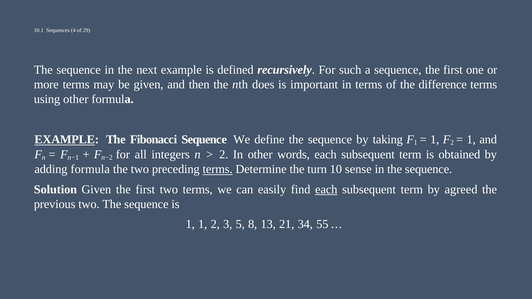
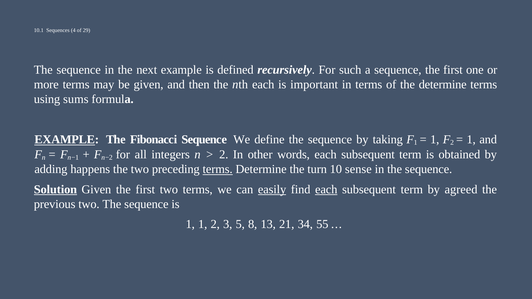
nth does: does -> each (263, 85)
the difference: difference -> determine (443, 85)
using other: other -> sums (76, 99)
adding formula: formula -> happens (90, 169)
Solution underline: none -> present (55, 190)
easily underline: none -> present (272, 190)
